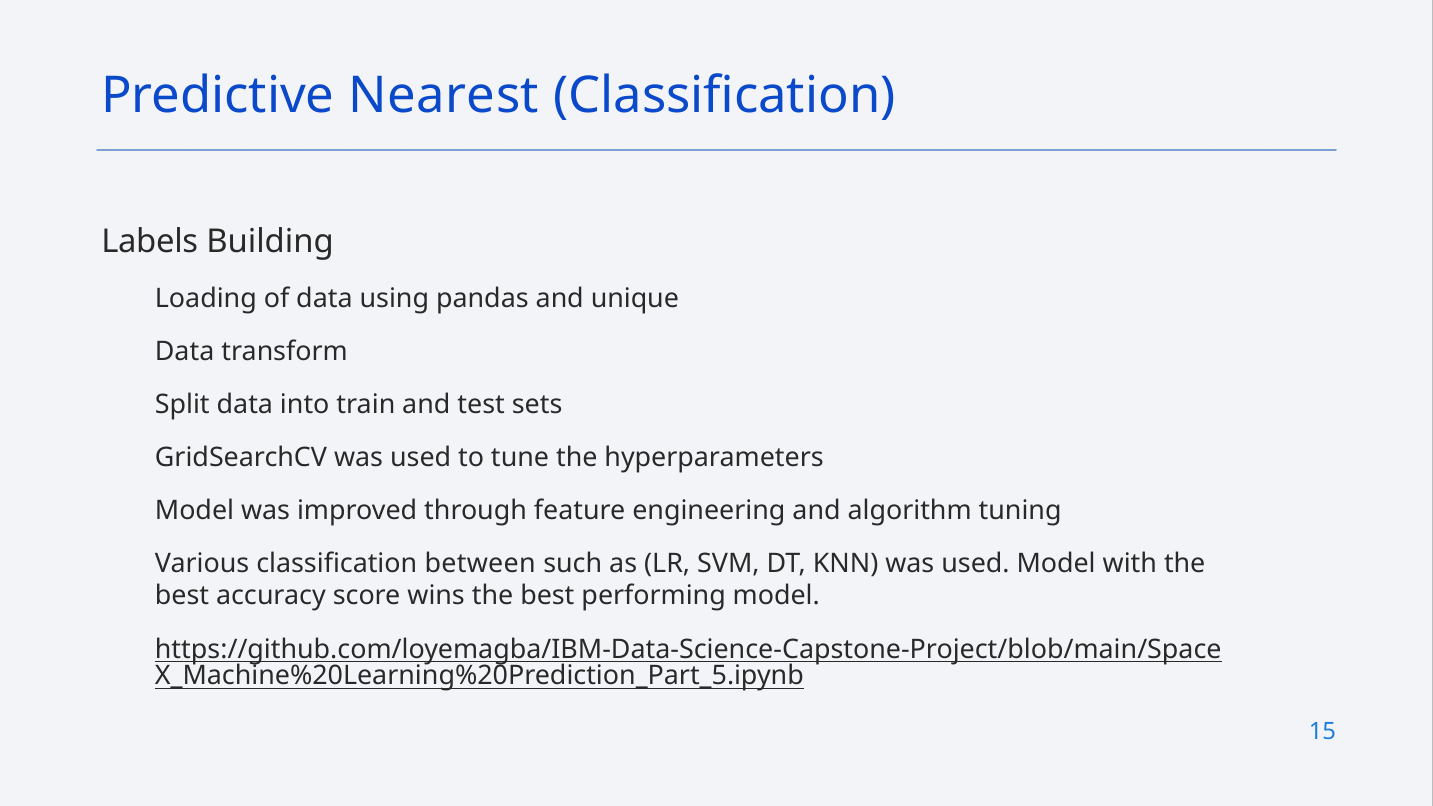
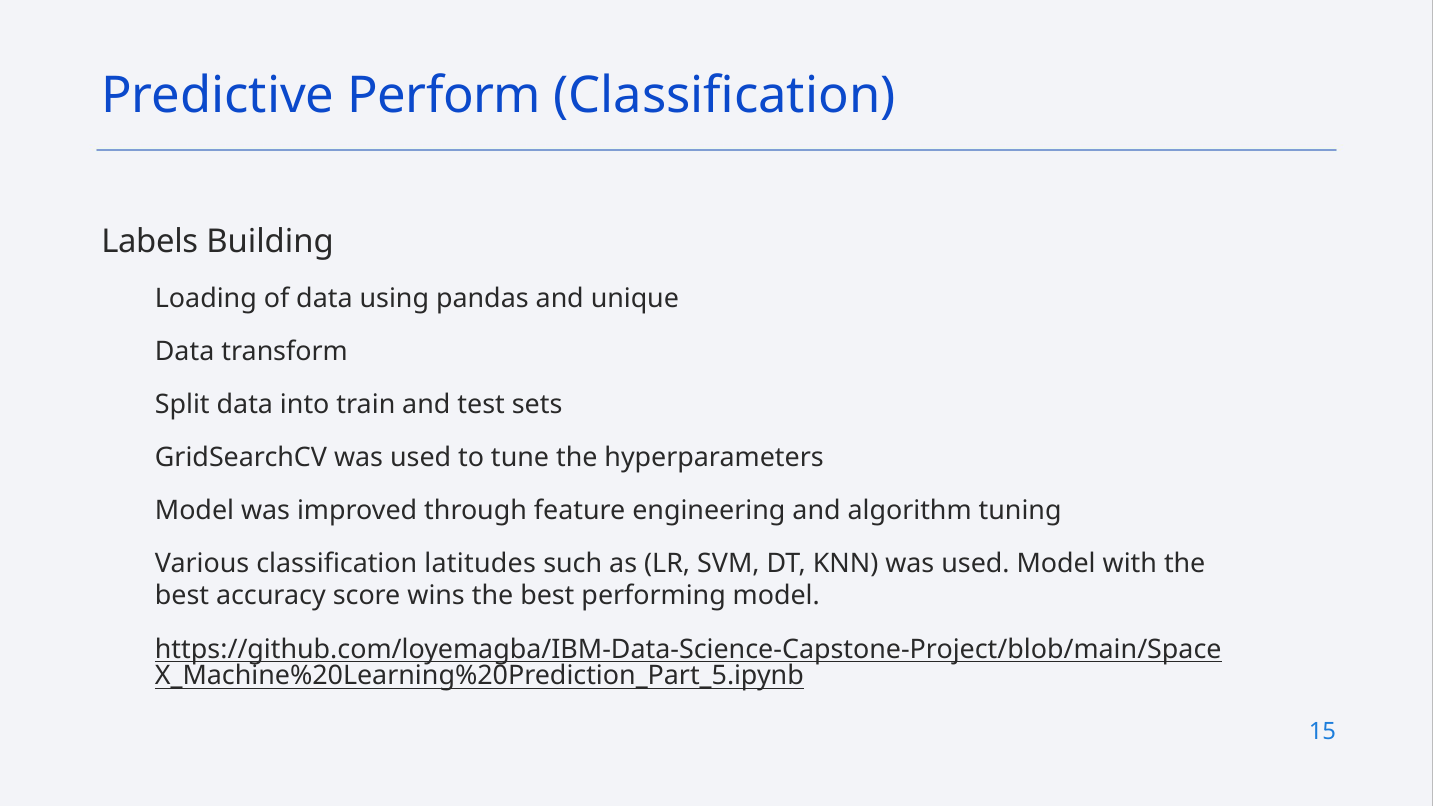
Nearest: Nearest -> Perform (444, 96)
between: between -> latitudes (480, 564)
